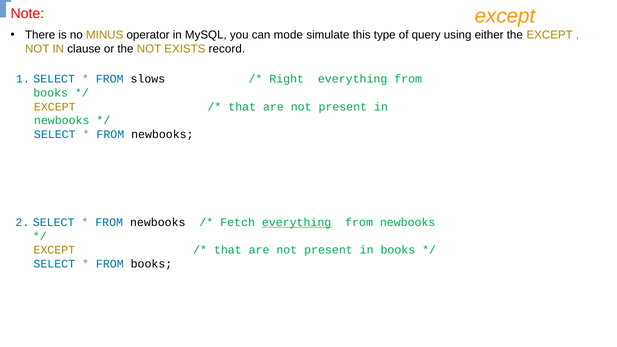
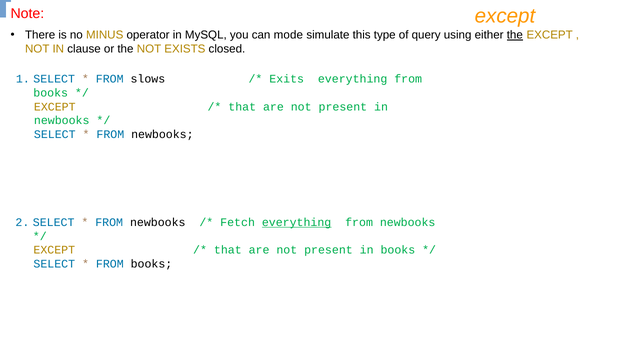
the underline: none -> present (515, 35)
record: record -> closed (227, 49)
Right: Right -> Exits (287, 79)
